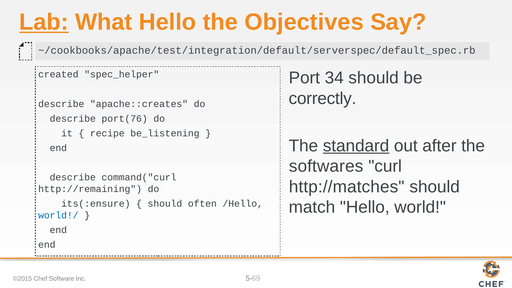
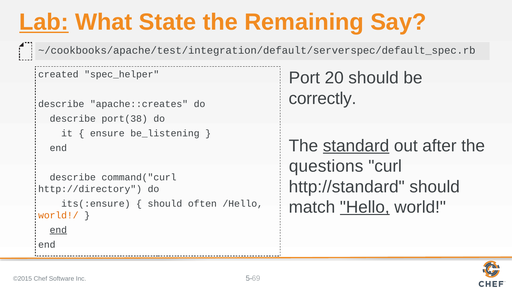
What Hello: Hello -> State (168, 22)
Objectives: Objectives -> Remaining (304, 22)
34: 34 -> 20 (334, 78)
port(76: port(76 -> port(38 (125, 119)
recipe: recipe -> ensure (107, 133)
softwares: softwares -> questions (326, 166)
http://matches: http://matches -> http://standard (347, 187)
http://remaining: http://remaining -> http://directory (90, 189)
Hello underline: none -> present (365, 207)
world!/ colour: blue -> orange (58, 215)
end underline: none -> present (58, 230)
